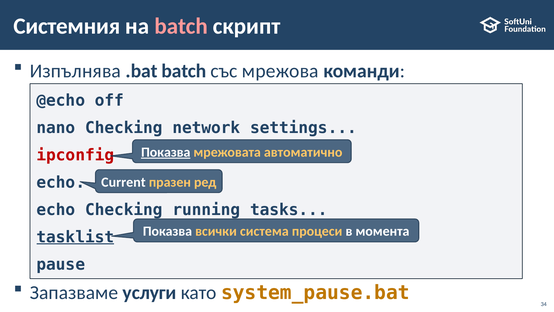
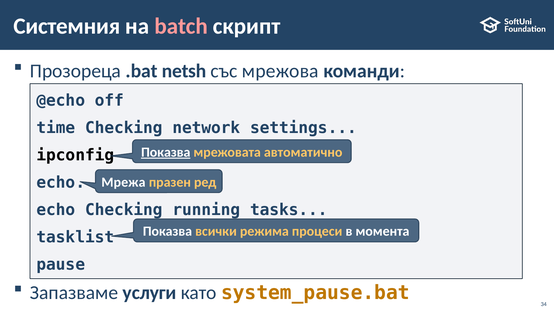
Изпълнява: Изпълнява -> Прозореца (75, 71)
.bat batch: batch -> netsh (184, 71)
nano: nano -> time (56, 128)
ipconfig colour: red -> black (75, 155)
Current: Current -> Мрежа (123, 182)
система: система -> режима (264, 231)
tasklist underline: present -> none (75, 237)
